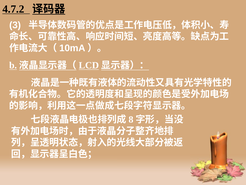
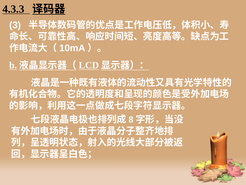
4.7.2: 4.7.2 -> 4.3.3 (13, 9)
